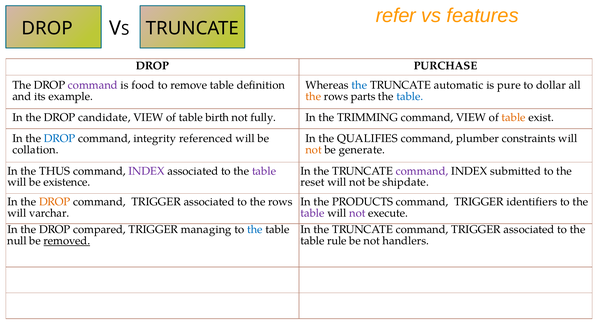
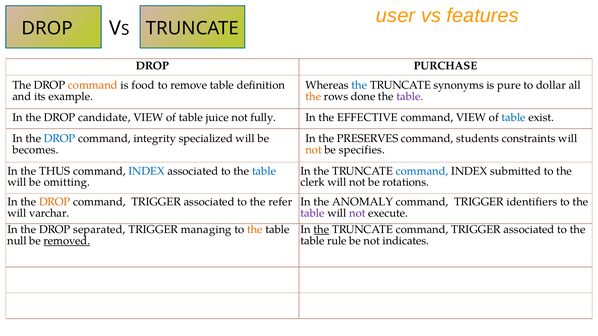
refer: refer -> user (396, 16)
command colour: purple -> orange (93, 85)
automatic: automatic -> synonyms (459, 85)
parts: parts -> done (363, 96)
table colour: blue -> purple (410, 96)
birth: birth -> juice (217, 118)
TRIMMING: TRIMMING -> EFFECTIVE (367, 118)
table colour: orange -> blue (514, 118)
referenced: referenced -> specialized (206, 139)
QUALIFIES: QUALIFIES -> PRESERVES (368, 139)
plumber: plumber -> students (478, 139)
collation: collation -> becomes (36, 150)
generate: generate -> specifies (362, 150)
INDEX colour: purple -> blue (147, 171)
table colour: purple -> blue (264, 171)
command colour: purple -> blue (422, 171)
existence: existence -> omitting (67, 182)
reset: reset -> clerk (313, 182)
shipdate: shipdate -> rotations (406, 182)
to the rows: rows -> refer (280, 202)
PRODUCTS: PRODUCTS -> ANOMALY (363, 202)
compared: compared -> separated (99, 230)
the colour: blue -> orange (255, 230)
the underline: none -> present (321, 230)
handlers: handlers -> indicates (406, 241)
